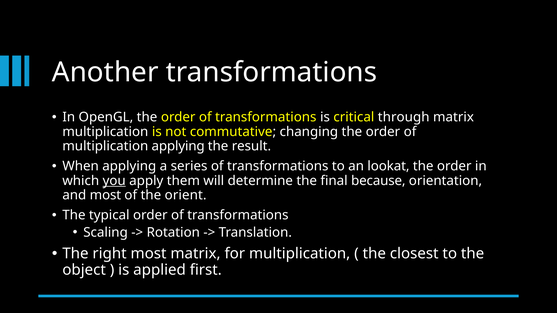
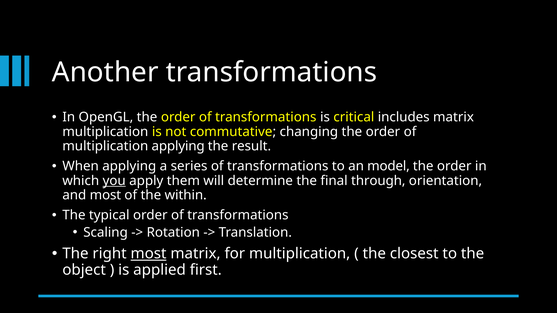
through: through -> includes (404, 117)
lookat: lookat -> model (388, 166)
because: because -> through (378, 181)
orient: orient -> within (186, 195)
most underline: none -> present (149, 254)
